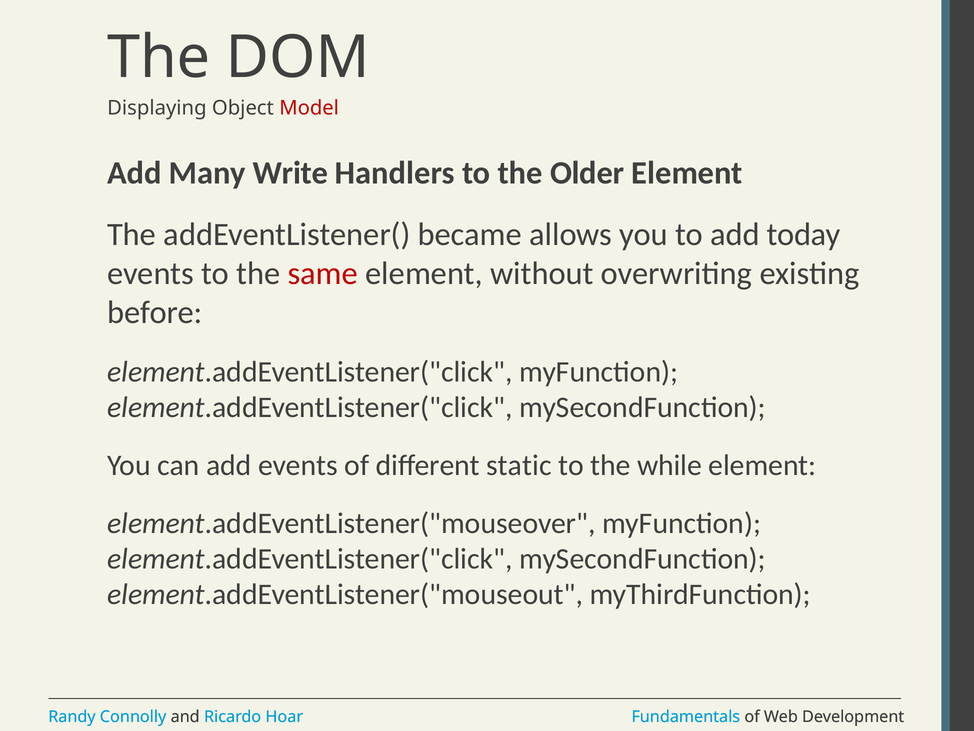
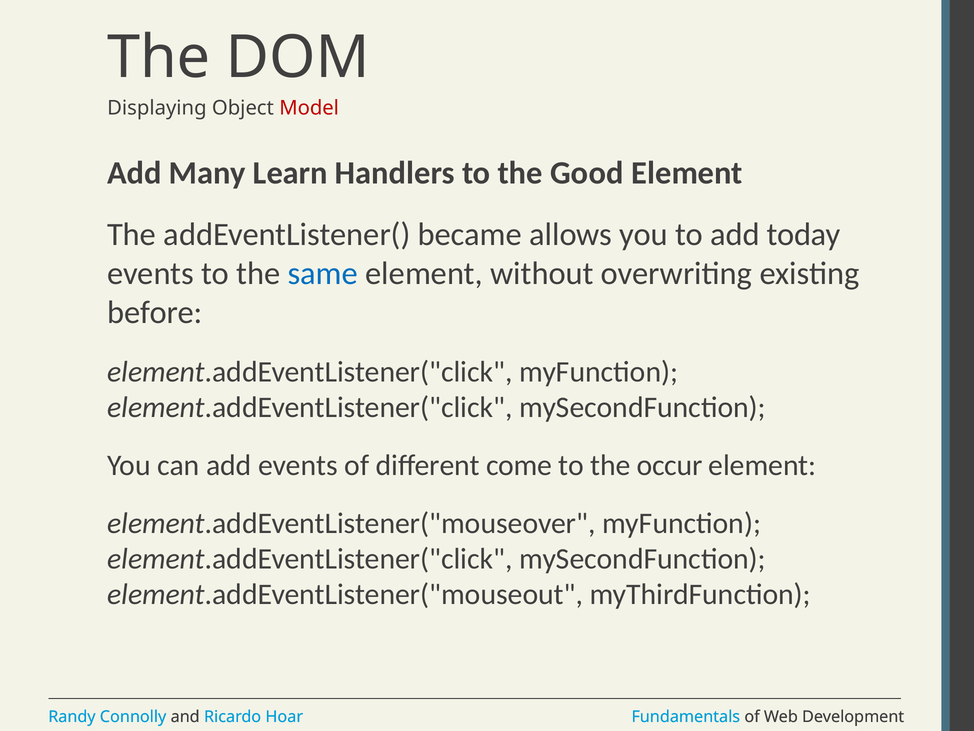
Write: Write -> Learn (290, 173)
Older: Older -> Good (587, 173)
same colour: red -> blue (323, 273)
static: static -> come (519, 465)
while: while -> occur (670, 465)
